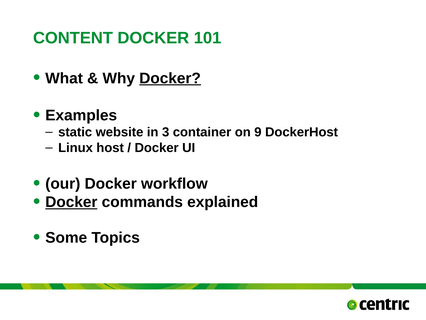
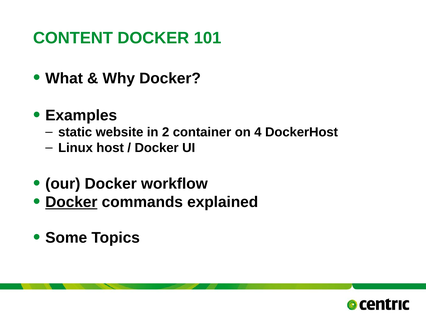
Docker underline: present -> none (170, 78)
3: 3 -> 2 (166, 132)
9: 9 -> 4 (258, 132)
